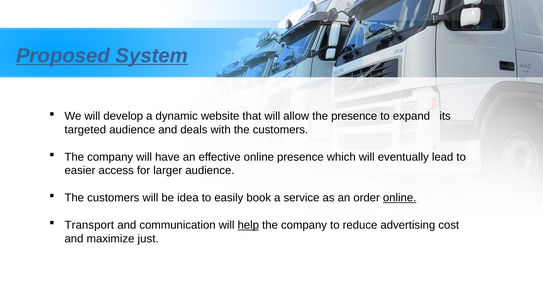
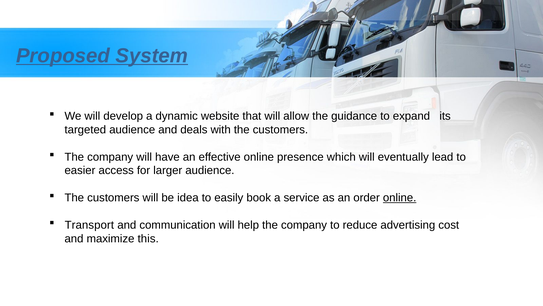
the presence: presence -> guidance (354, 116)
help underline: present -> none (248, 225)
just: just -> this (148, 238)
